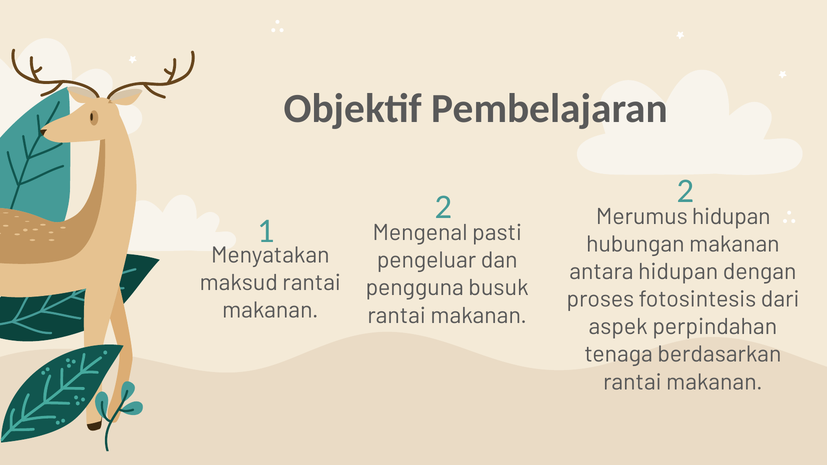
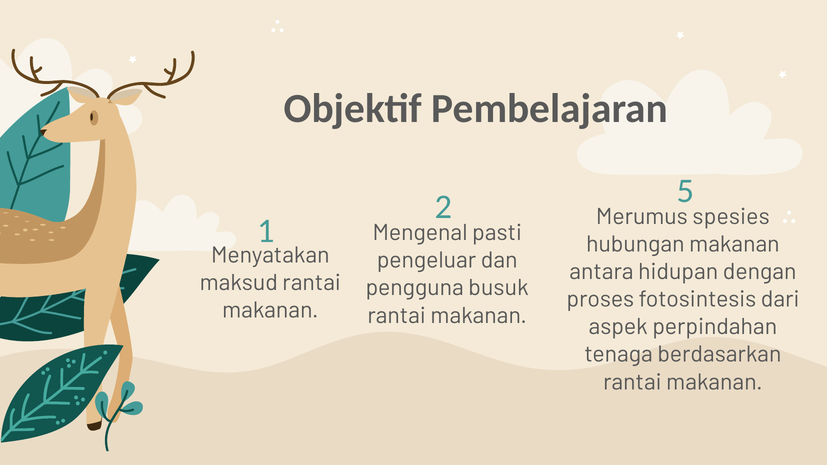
2 2: 2 -> 5 (686, 191)
Merumus hidupan: hidupan -> spesies (731, 217)
